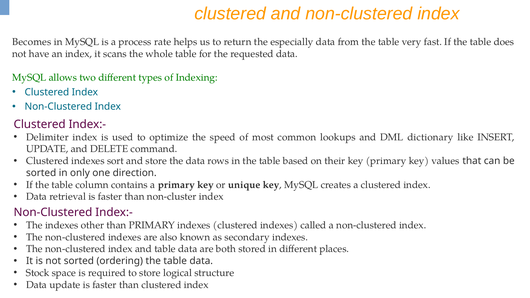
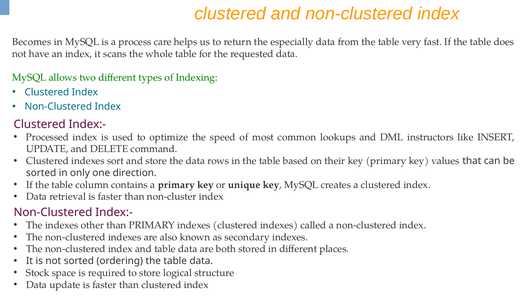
rate: rate -> care (163, 42)
Delimiter: Delimiter -> Processed (47, 137)
dictionary: dictionary -> instructors (431, 137)
